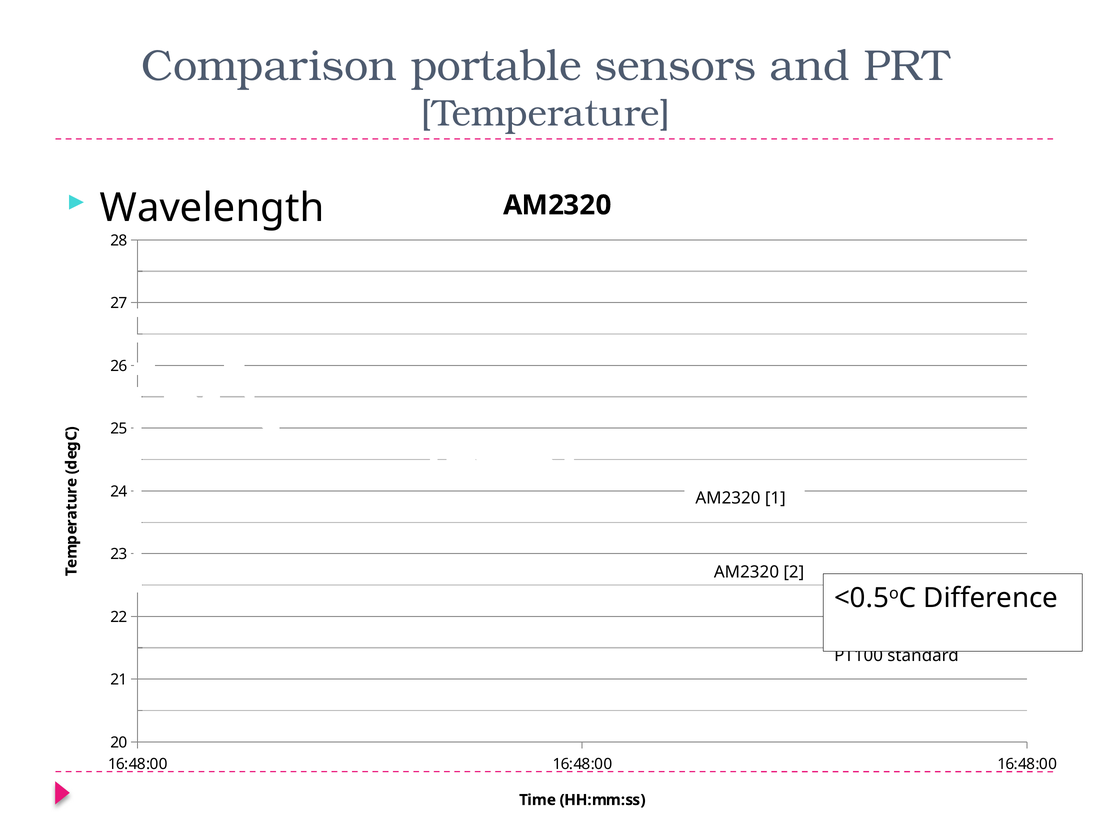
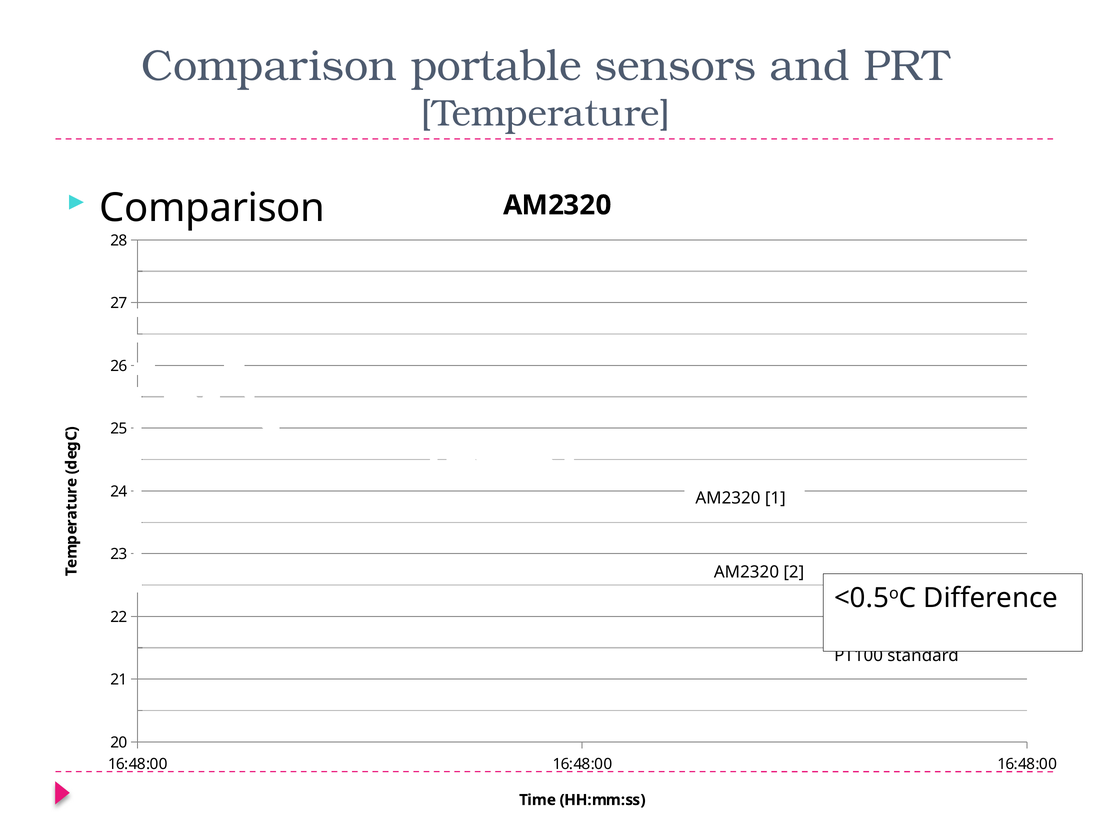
Wavelength: Wavelength -> Comparison (212, 208)
